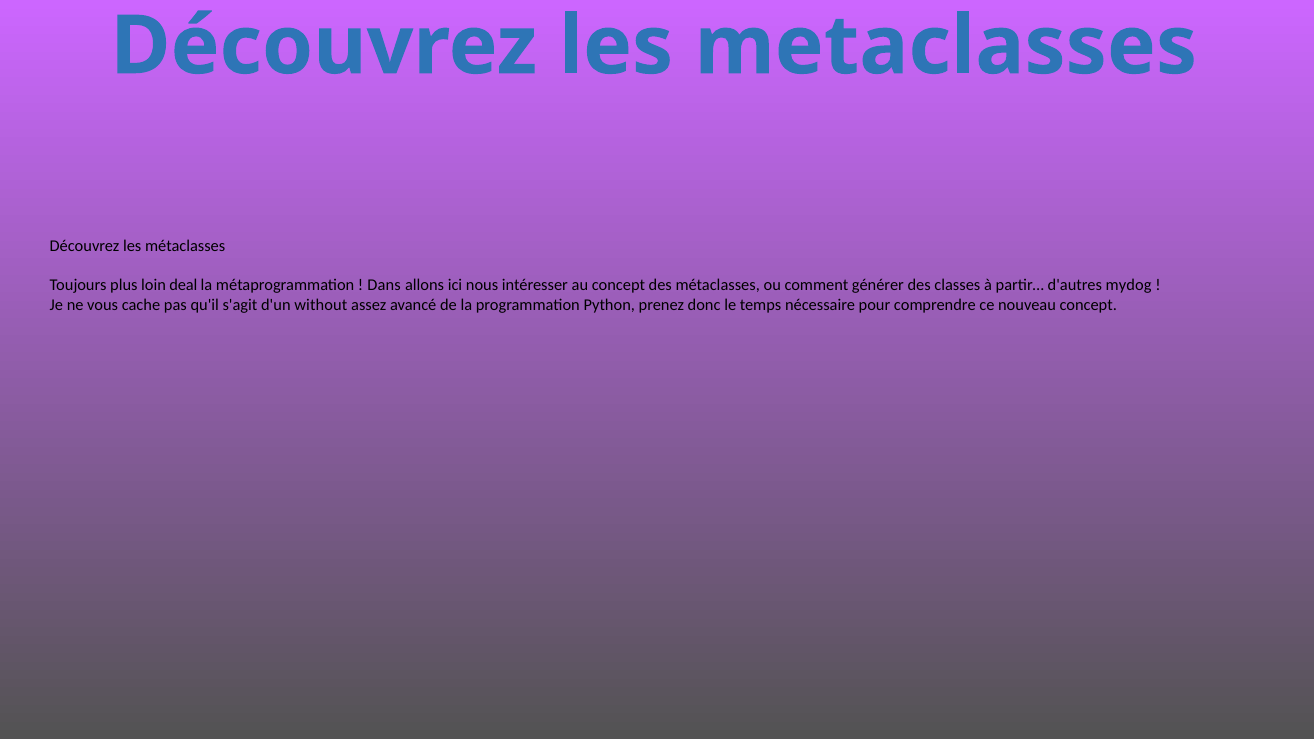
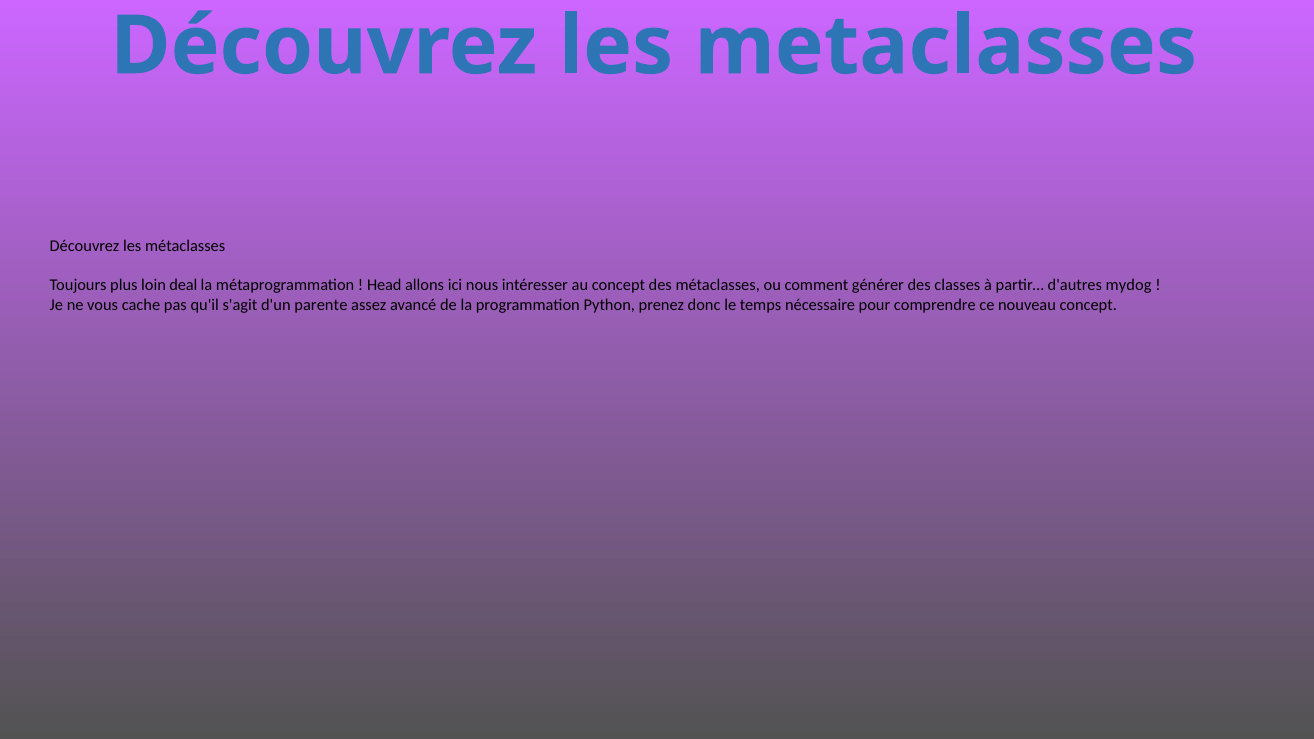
Dans: Dans -> Head (384, 285)
without: without -> parente (321, 305)
